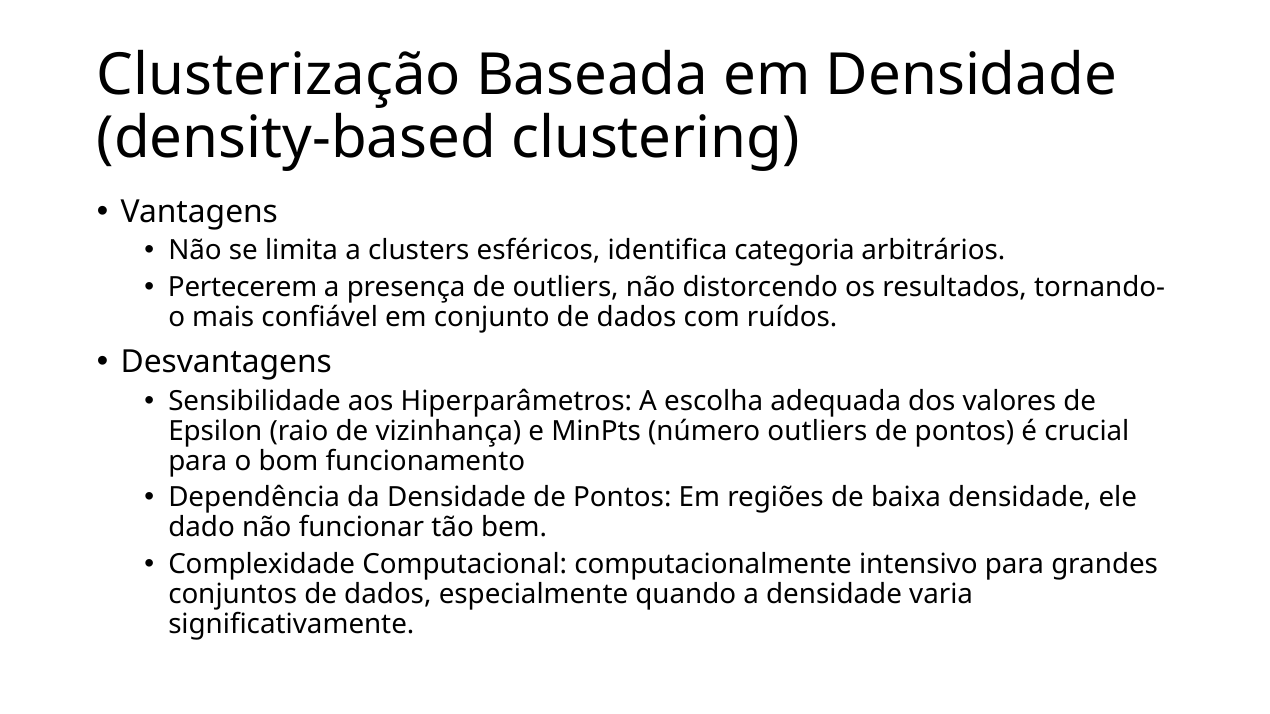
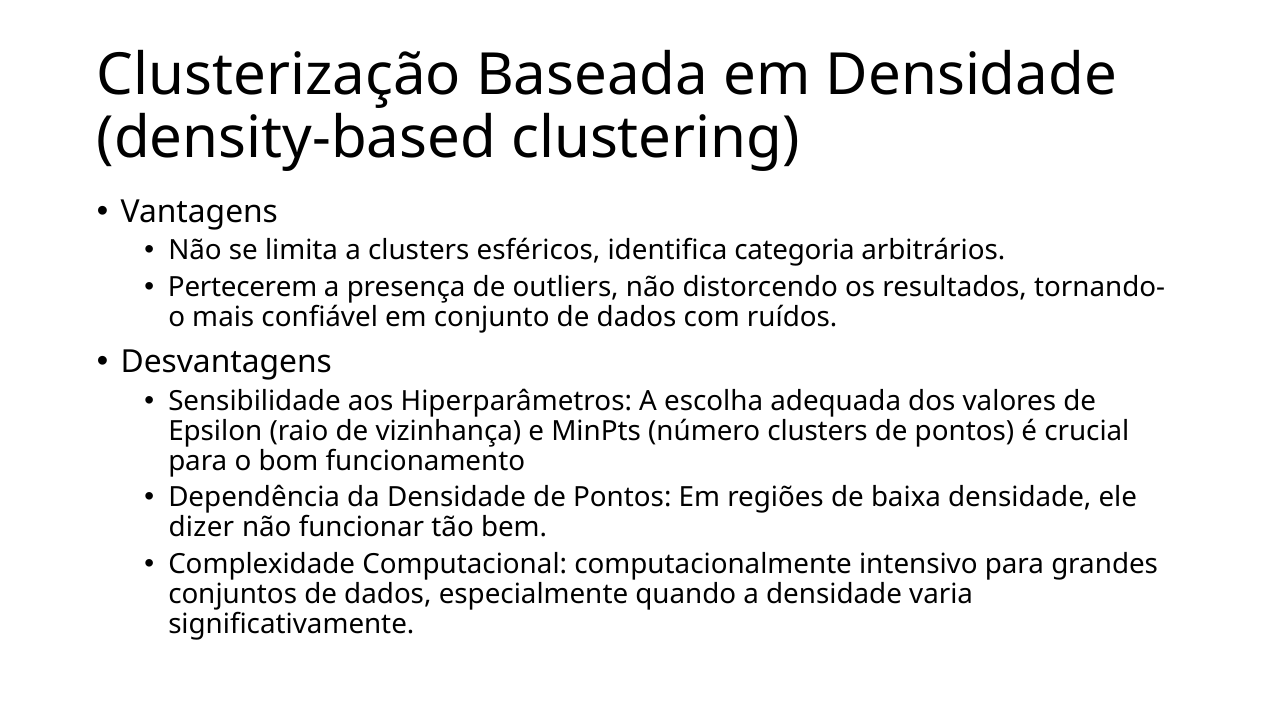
número outliers: outliers -> clusters (818, 431)
dado: dado -> dizer (201, 528)
